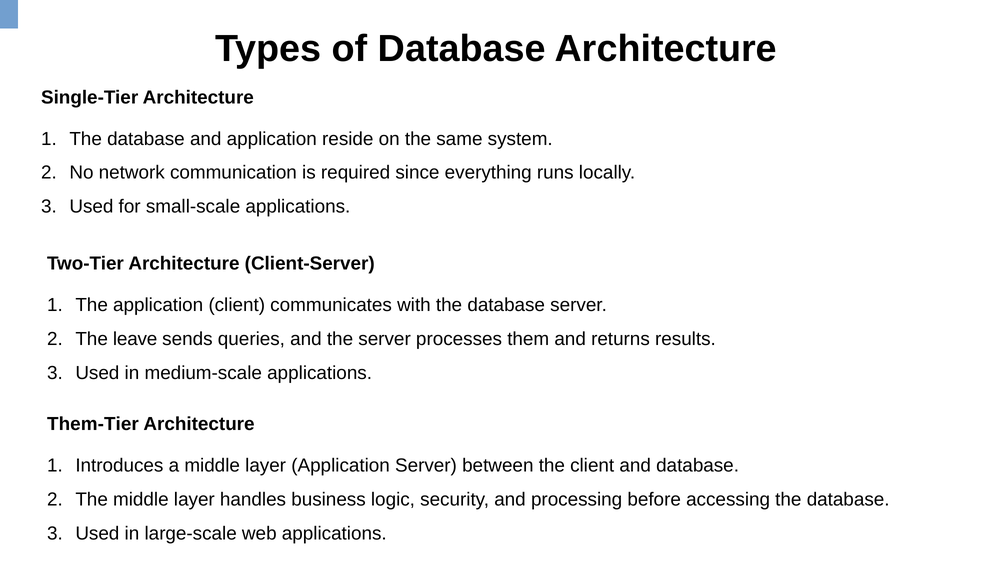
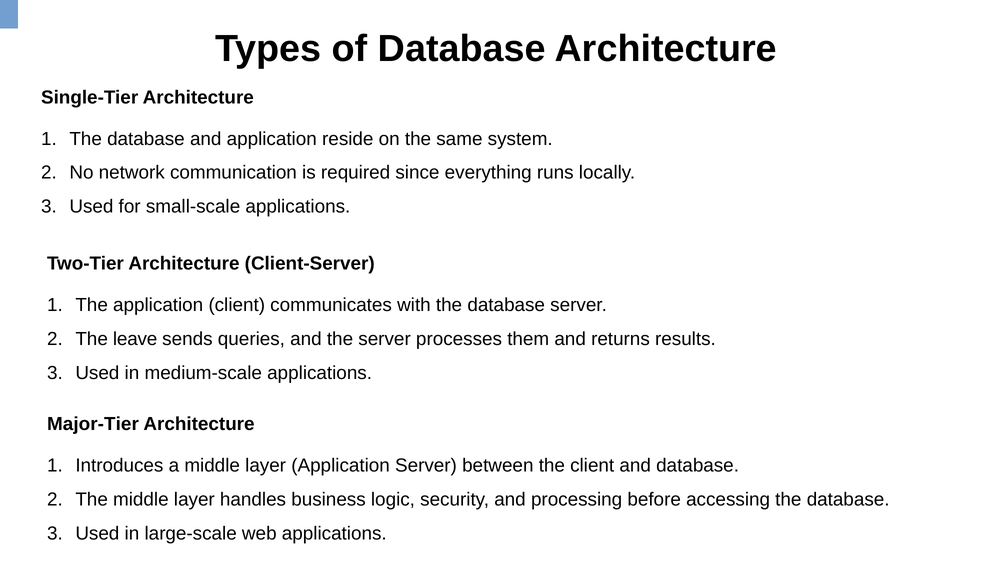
Them-Tier: Them-Tier -> Major-Tier (93, 424)
